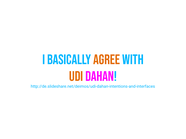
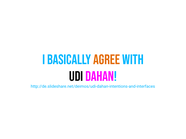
Udi colour: orange -> black (76, 77)
